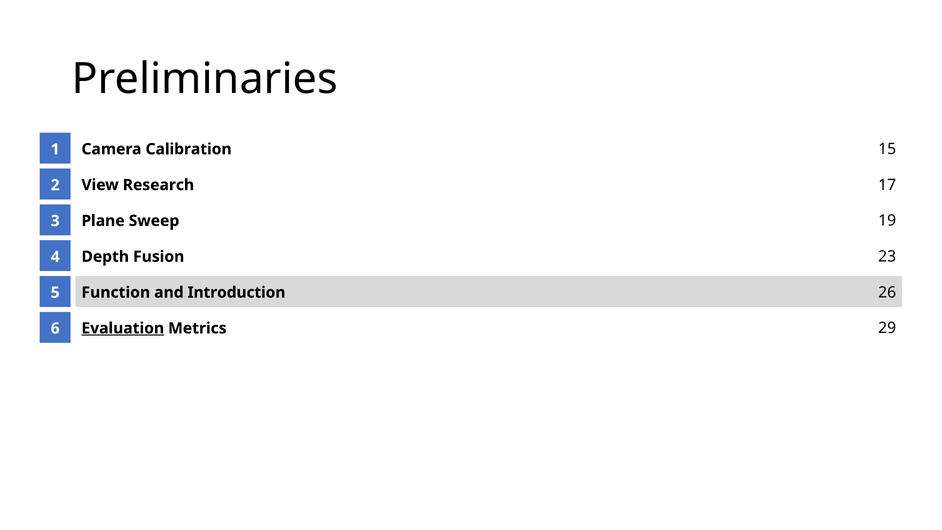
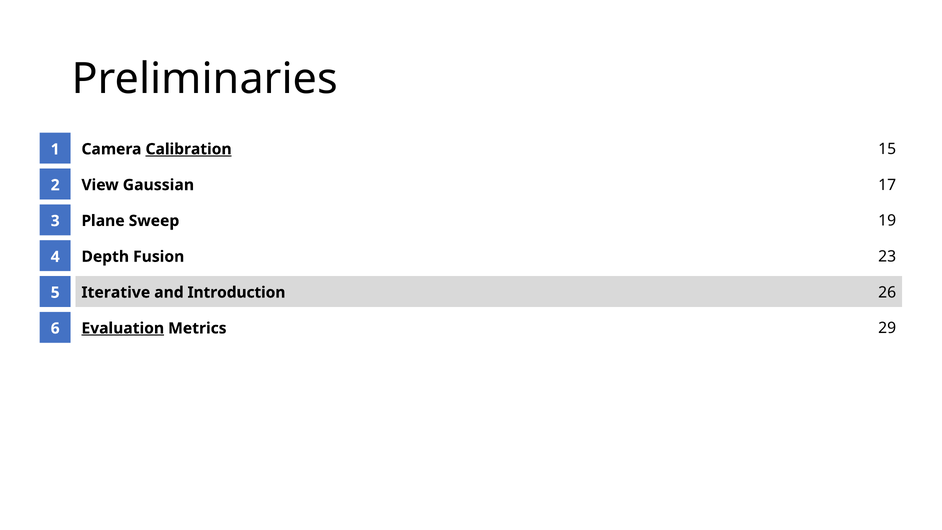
Calibration underline: none -> present (189, 149)
Research: Research -> Gaussian (158, 185)
Function: Function -> Iterative (116, 292)
